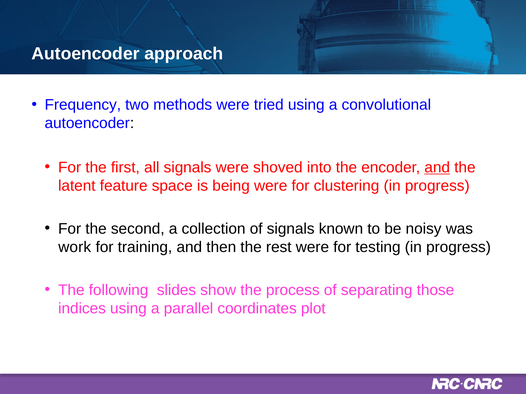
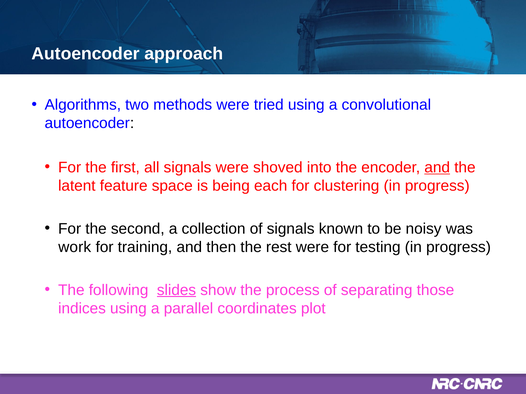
Frequency: Frequency -> Algorithms (83, 105)
being were: were -> each (271, 186)
slides underline: none -> present (176, 290)
